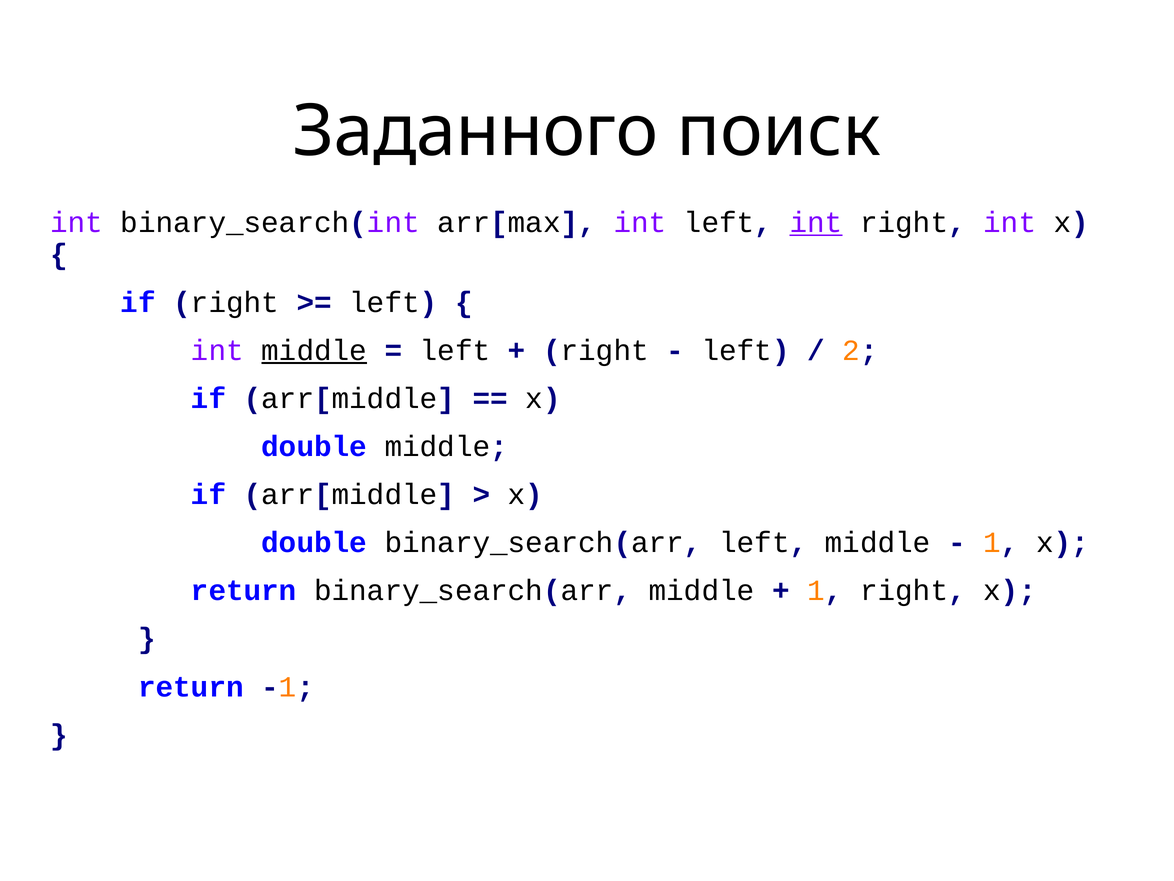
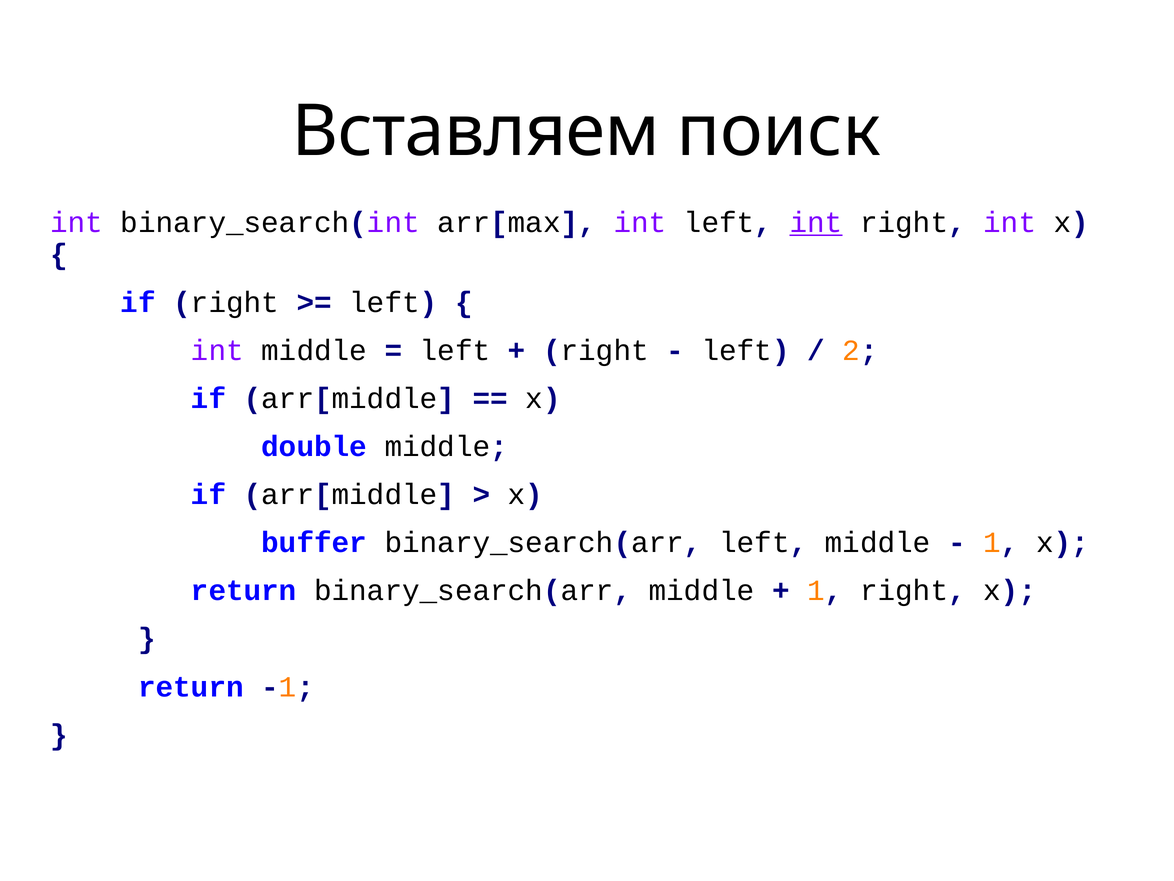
Заданного: Заданного -> Вставляем (476, 131)
middle underline: present -> none (314, 350)
double: double -> buffer (314, 542)
